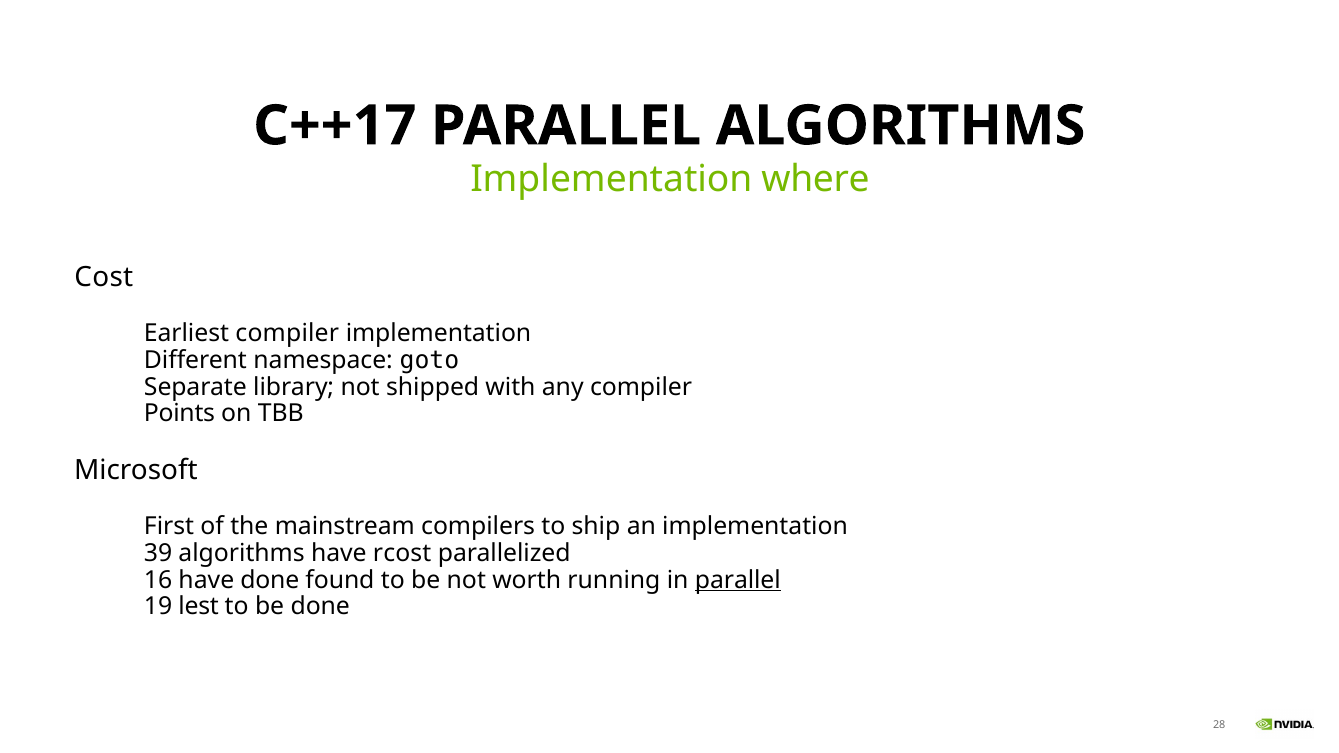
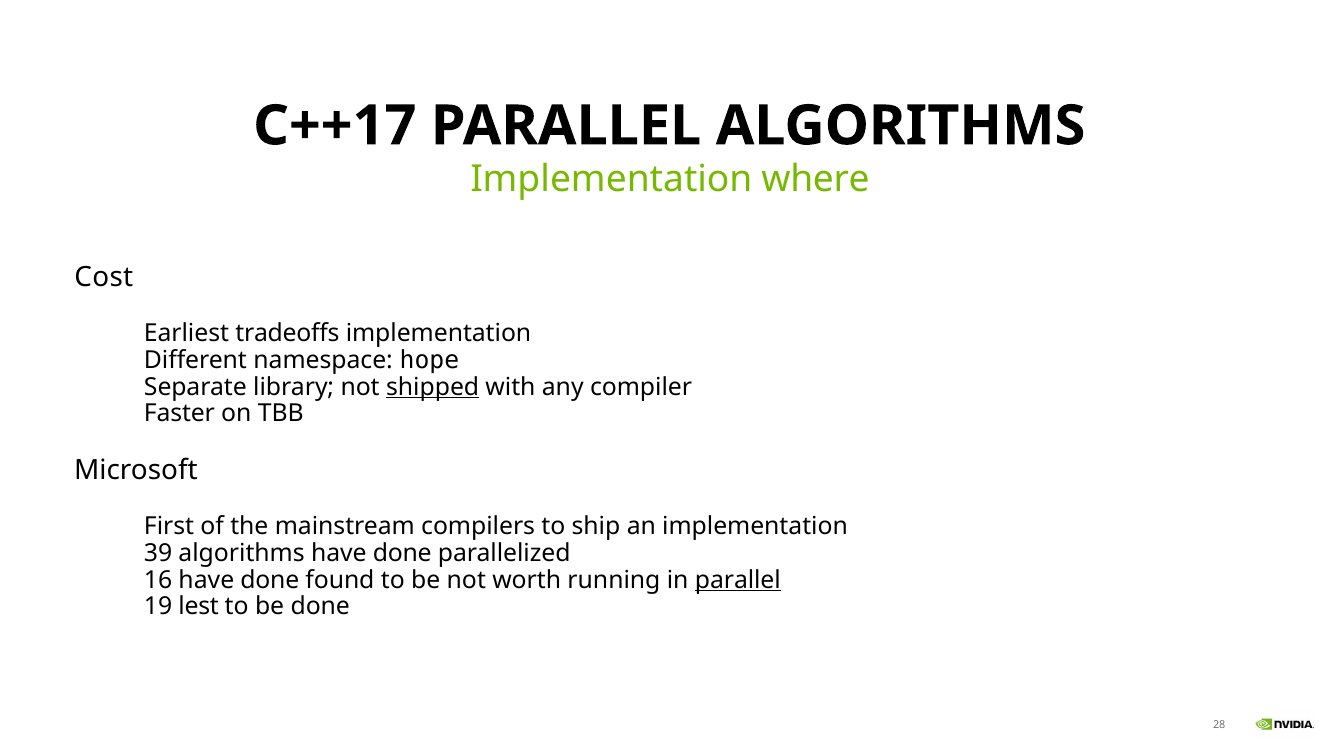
Earliest compiler: compiler -> tradeoffs (288, 334)
goto: goto -> hope (429, 360)
shipped underline: none -> present (433, 387)
Points: Points -> Faster (179, 414)
algorithms have rcost: rcost -> done (402, 553)
